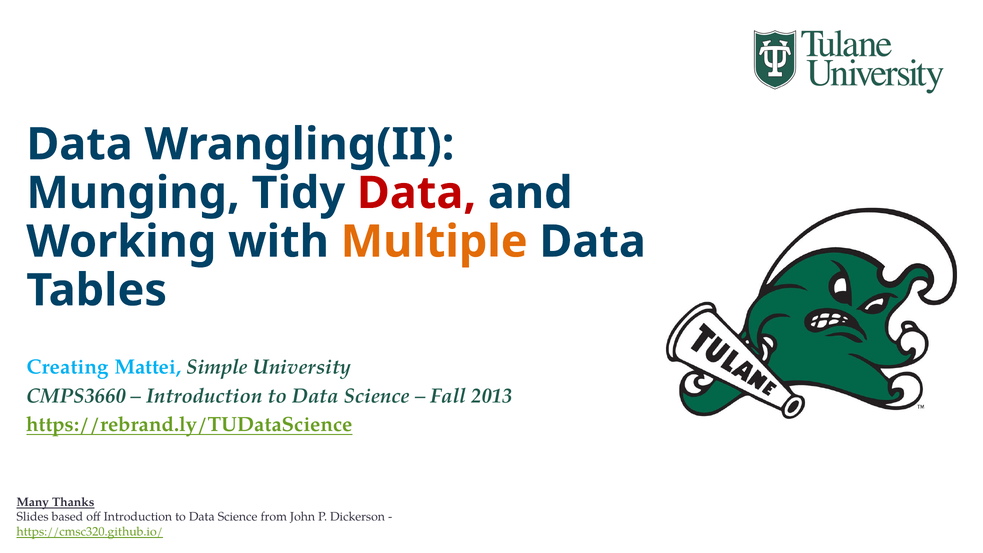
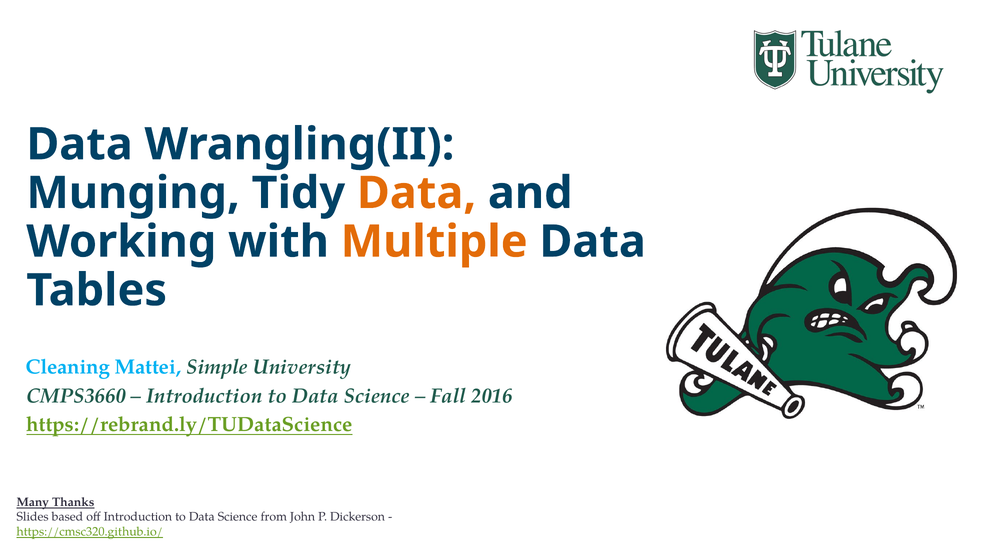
Data colour: red -> orange (417, 193)
Creating: Creating -> Cleaning (68, 367)
2013: 2013 -> 2016 (492, 396)
